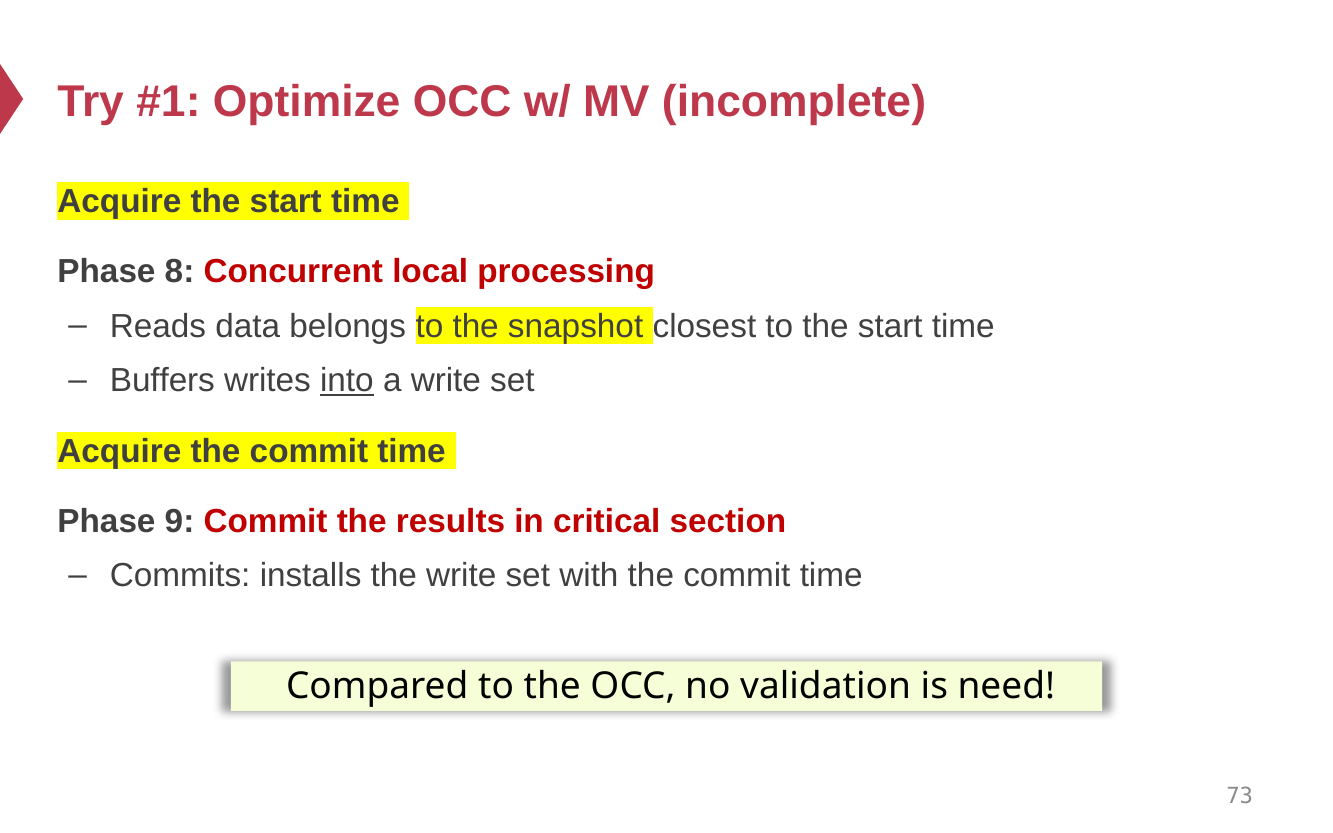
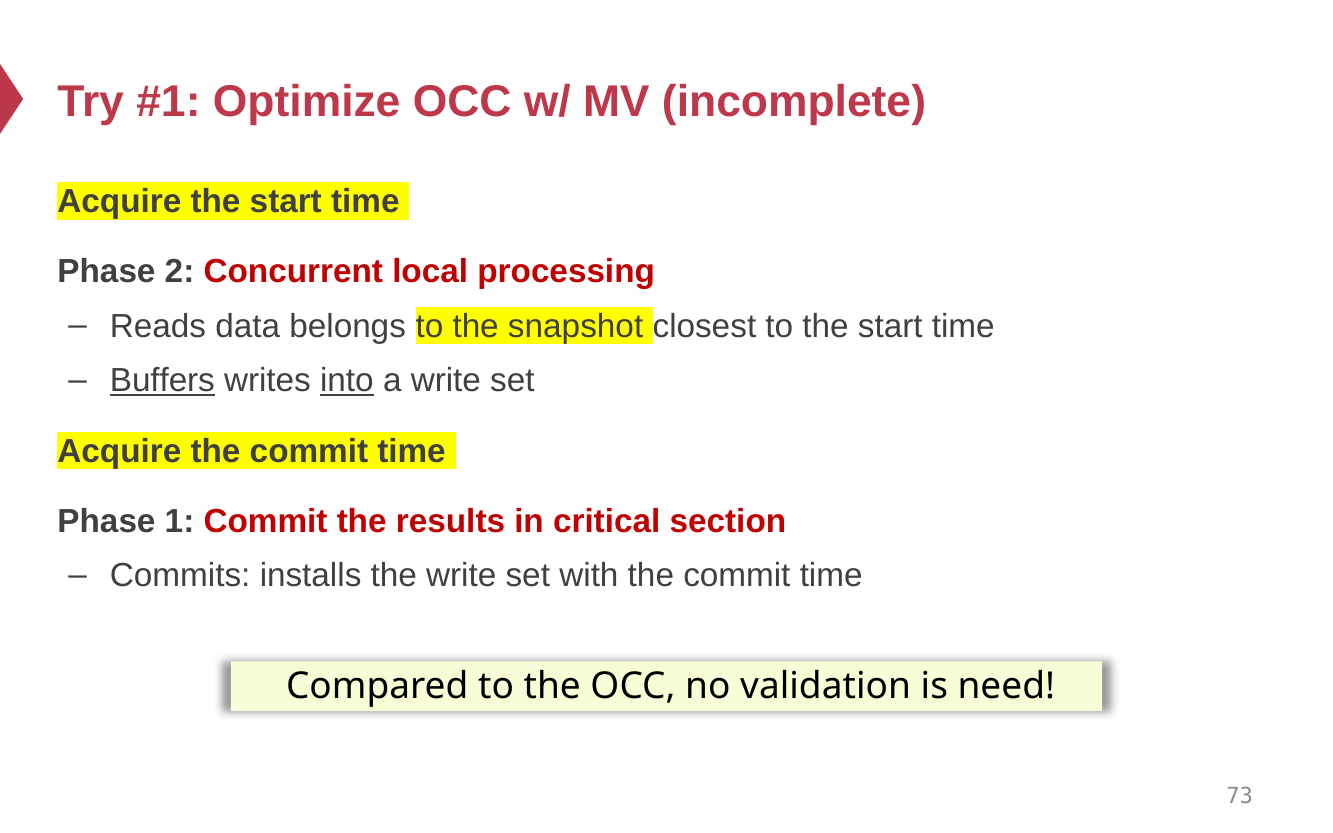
8: 8 -> 2 (180, 272)
Buffers underline: none -> present (162, 381)
9: 9 -> 1 (180, 521)
